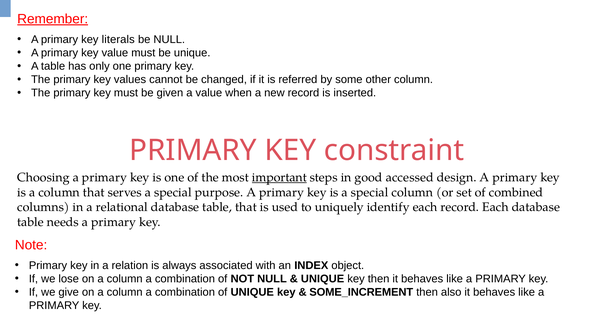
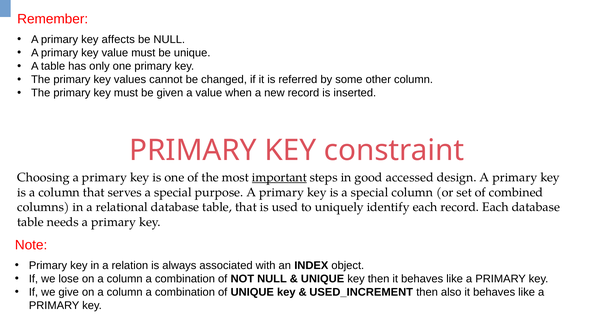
Remember underline: present -> none (53, 19)
literals: literals -> affects (118, 40)
SOME_INCREMENT: SOME_INCREMENT -> USED_INCREMENT (361, 292)
